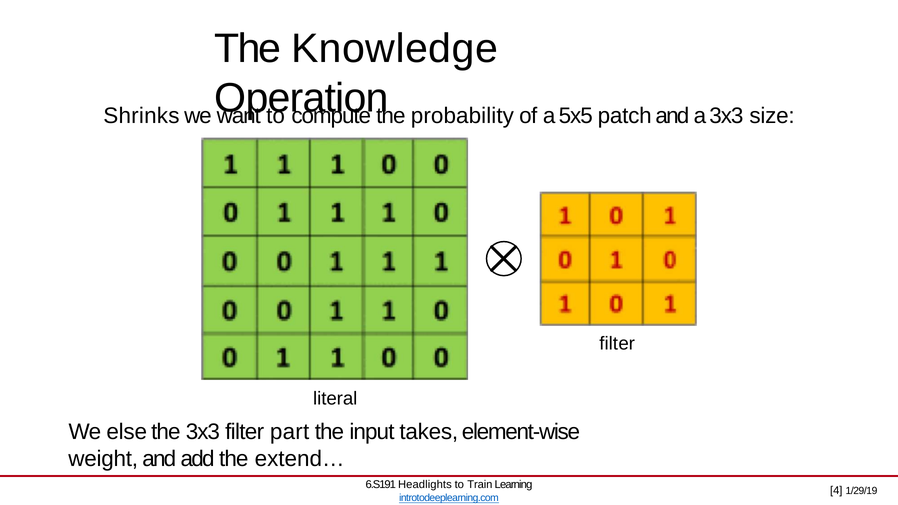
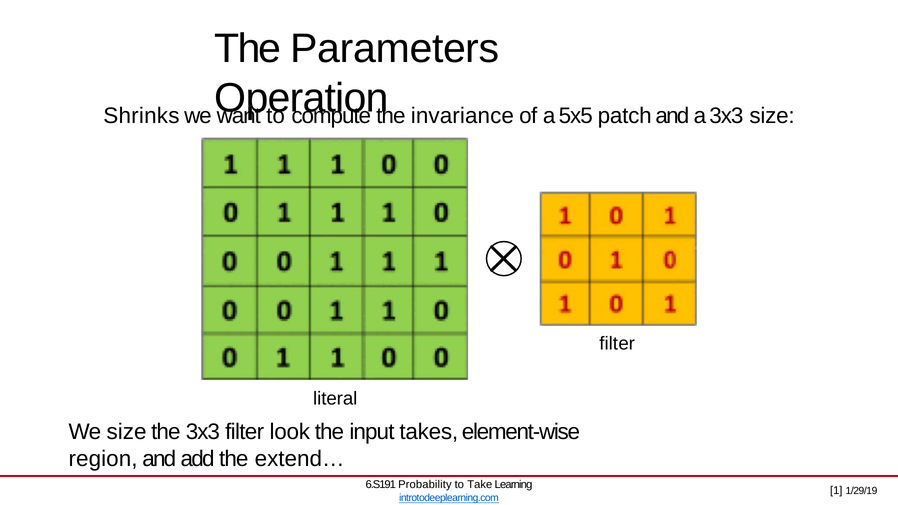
Knowledge: Knowledge -> Parameters (395, 49)
probability: probability -> invariance (462, 116)
We else: else -> size (127, 432)
part: part -> look (290, 432)
weight: weight -> region (103, 459)
Headlights: Headlights -> Probability (425, 485)
Train: Train -> Take (480, 485)
4: 4 -> 1 (836, 491)
